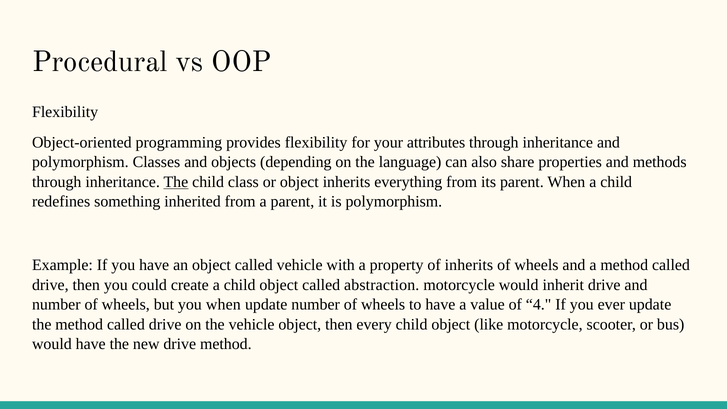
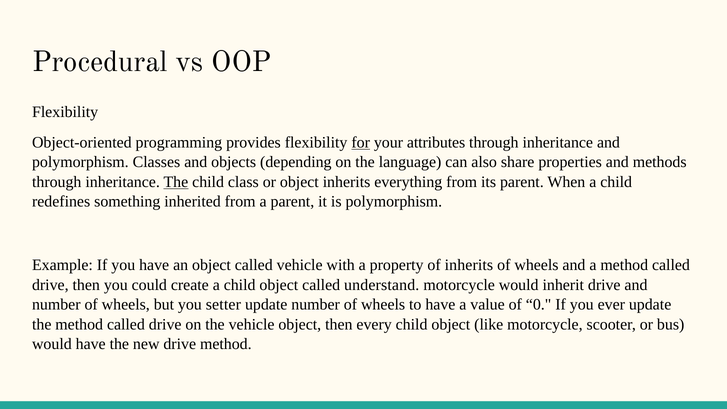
for underline: none -> present (361, 142)
abstraction: abstraction -> understand (382, 285)
you when: when -> setter (223, 305)
4: 4 -> 0 (539, 305)
